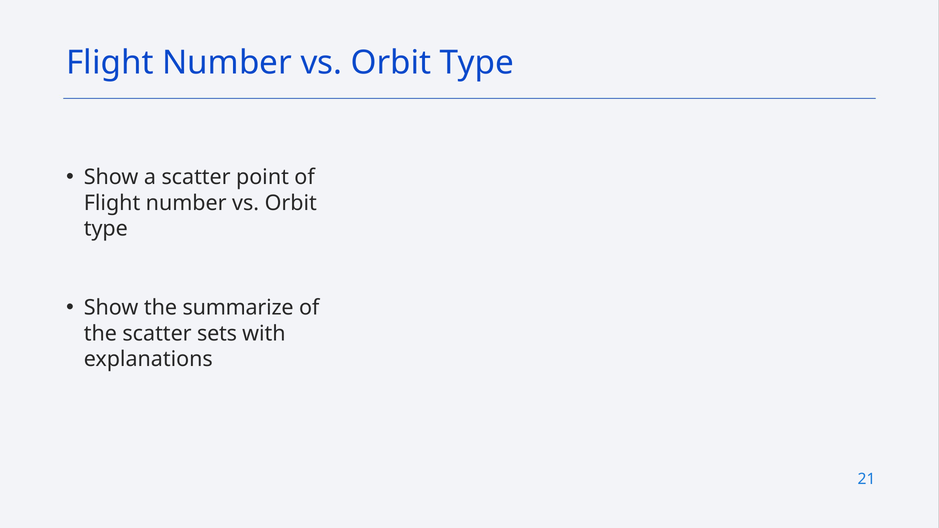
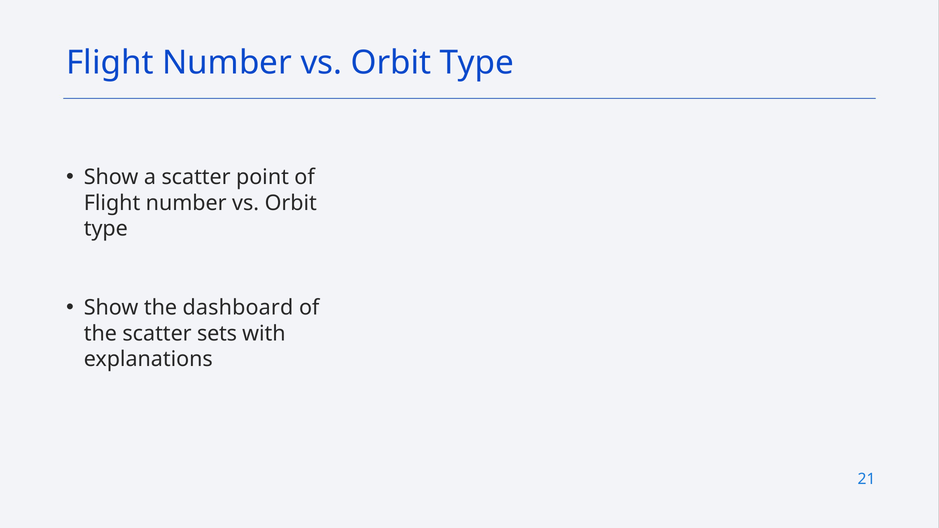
summarize: summarize -> dashboard (238, 308)
